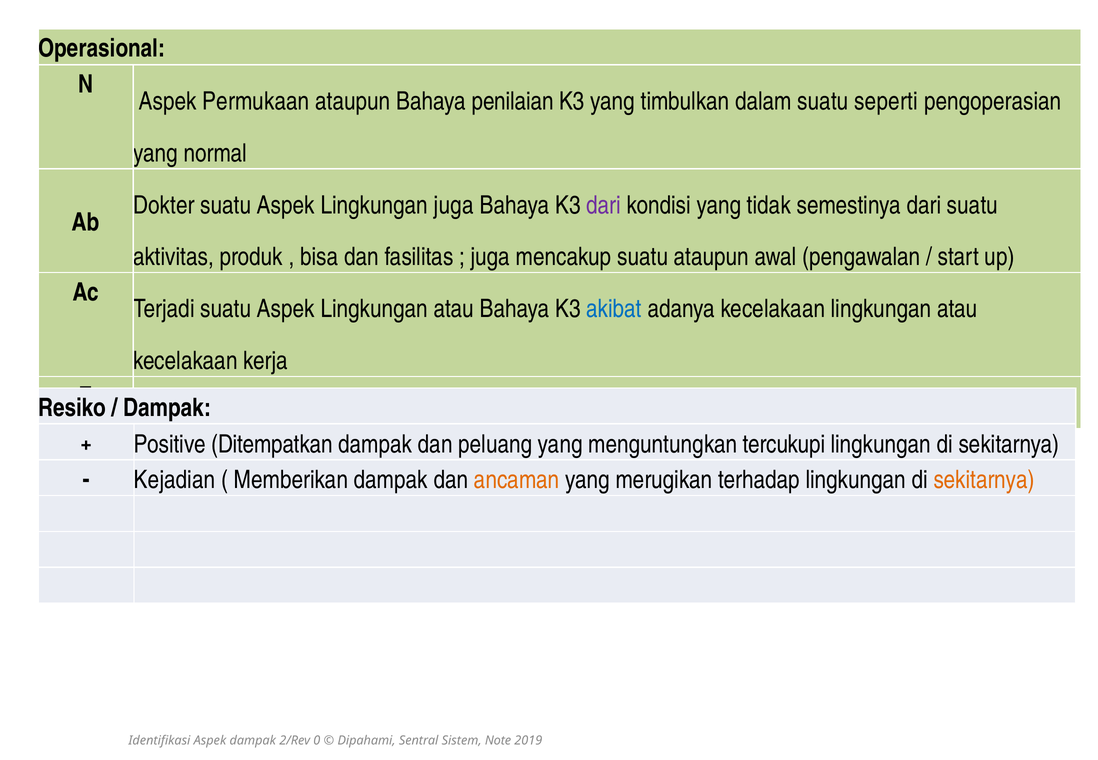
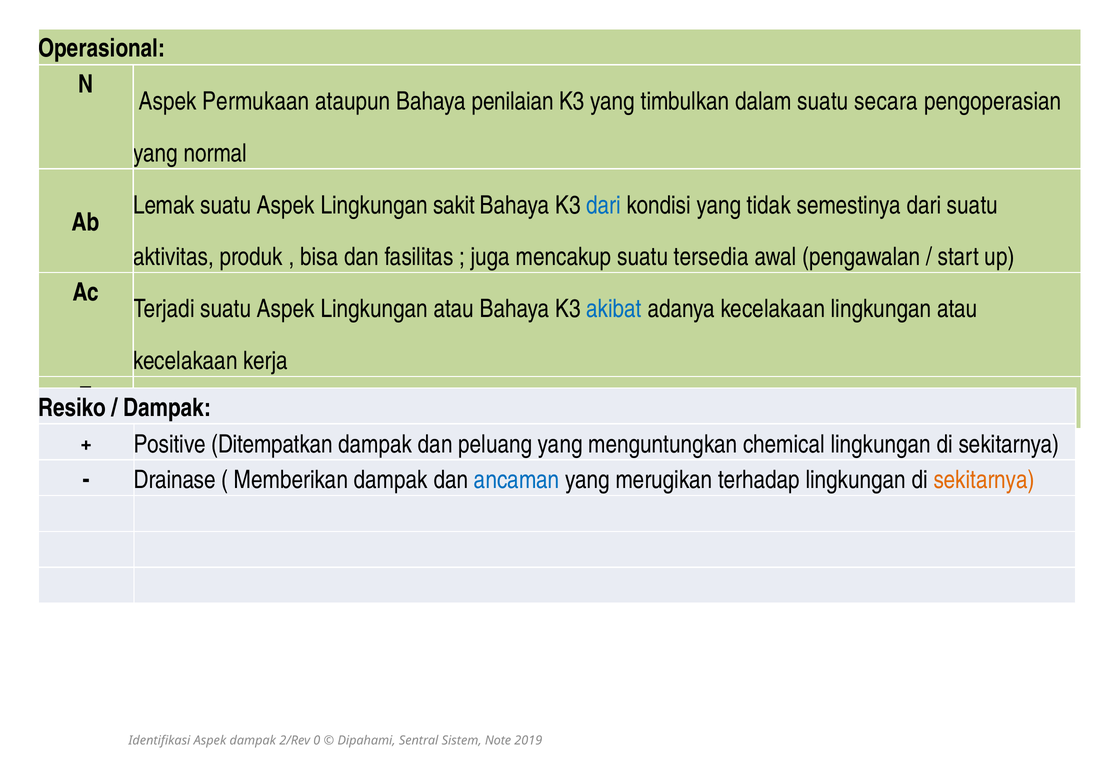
suatu seperti: seperti -> secara (886, 101)
Dokter: Dokter -> Lemak (164, 205)
Lingkungan juga: juga -> sakit (454, 205)
dari colour: purple -> blue (604, 205)
suatu ataupun: ataupun -> tersedia (711, 257)
tercukupi: tercukupi -> chemical (784, 444)
Kejadian: Kejadian -> Drainase (175, 480)
ancaman colour: orange -> blue (517, 480)
